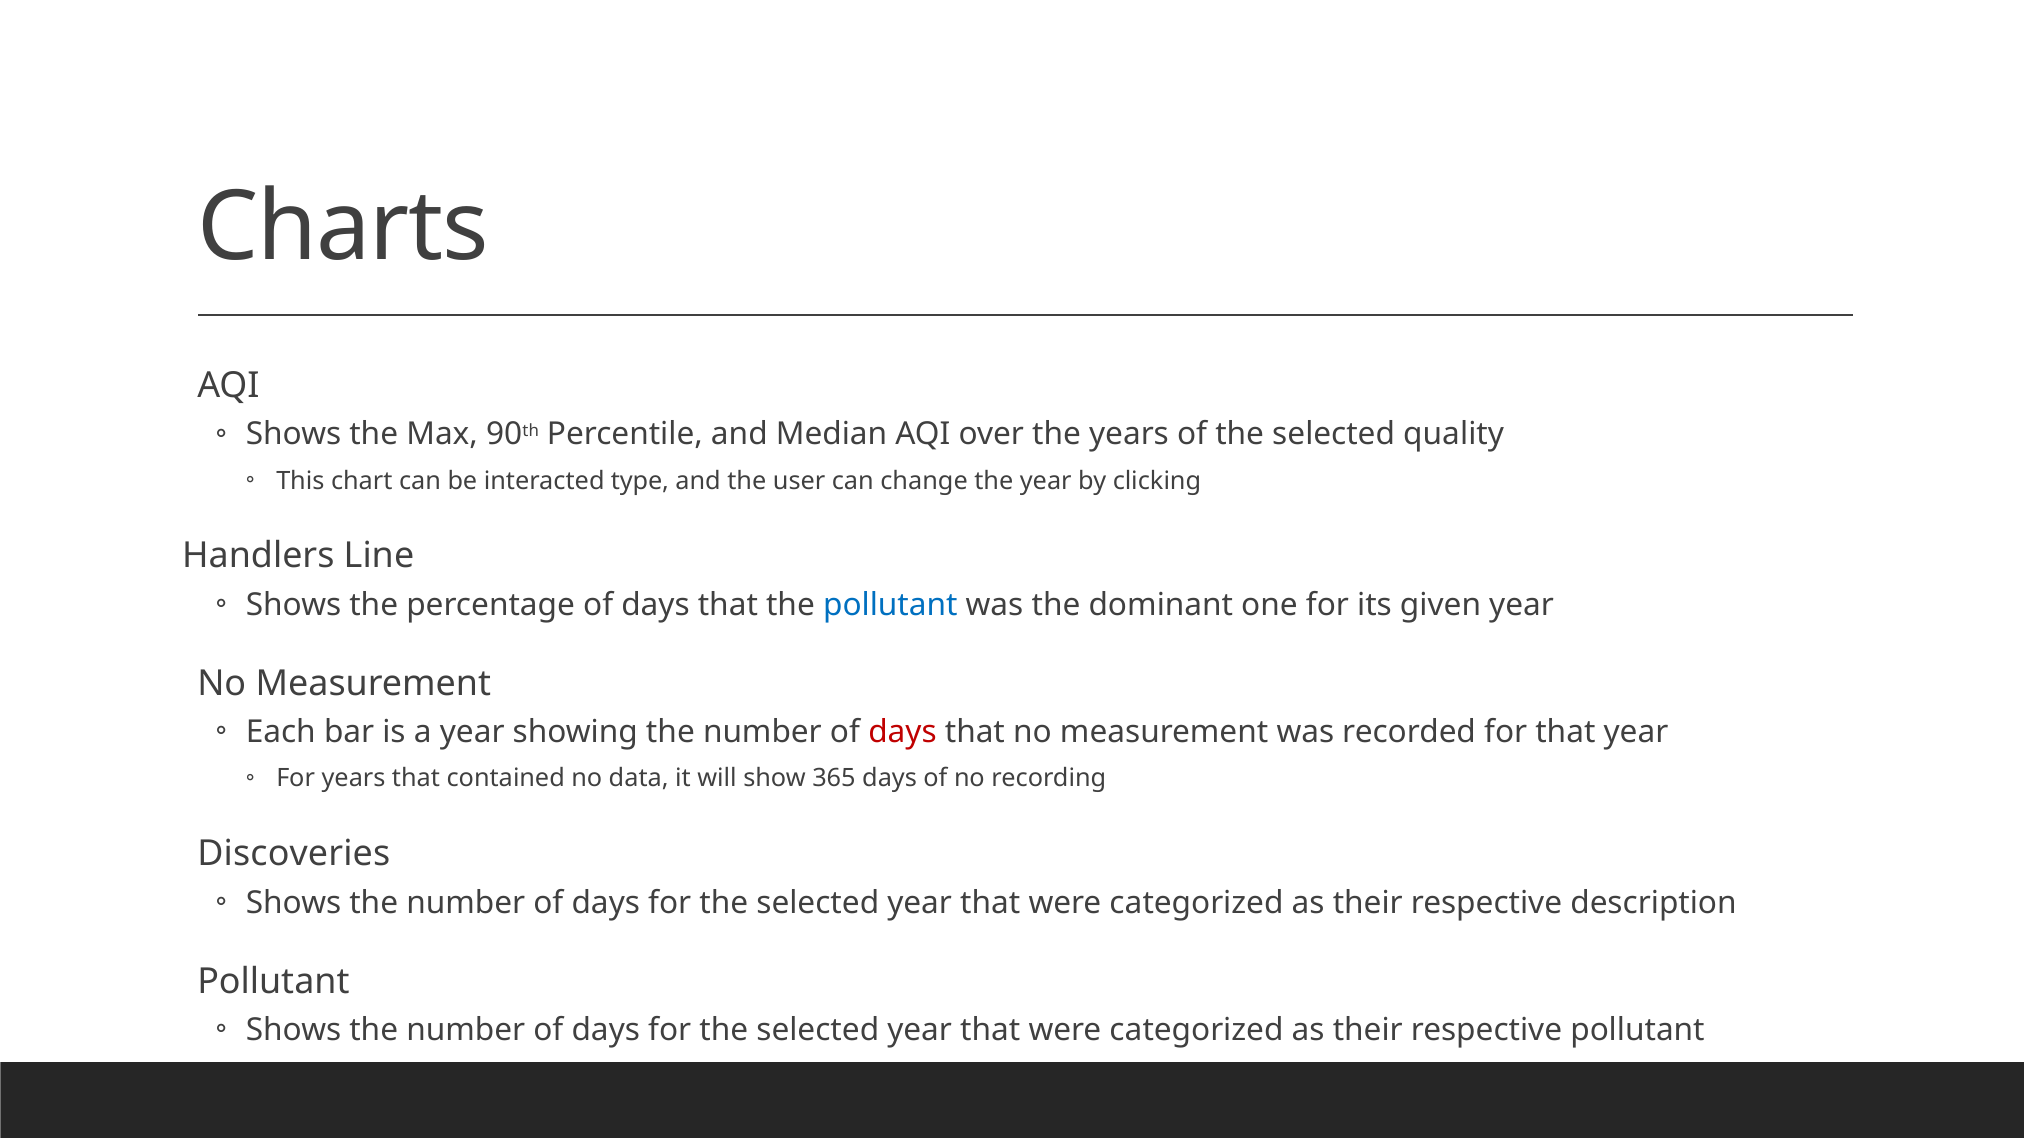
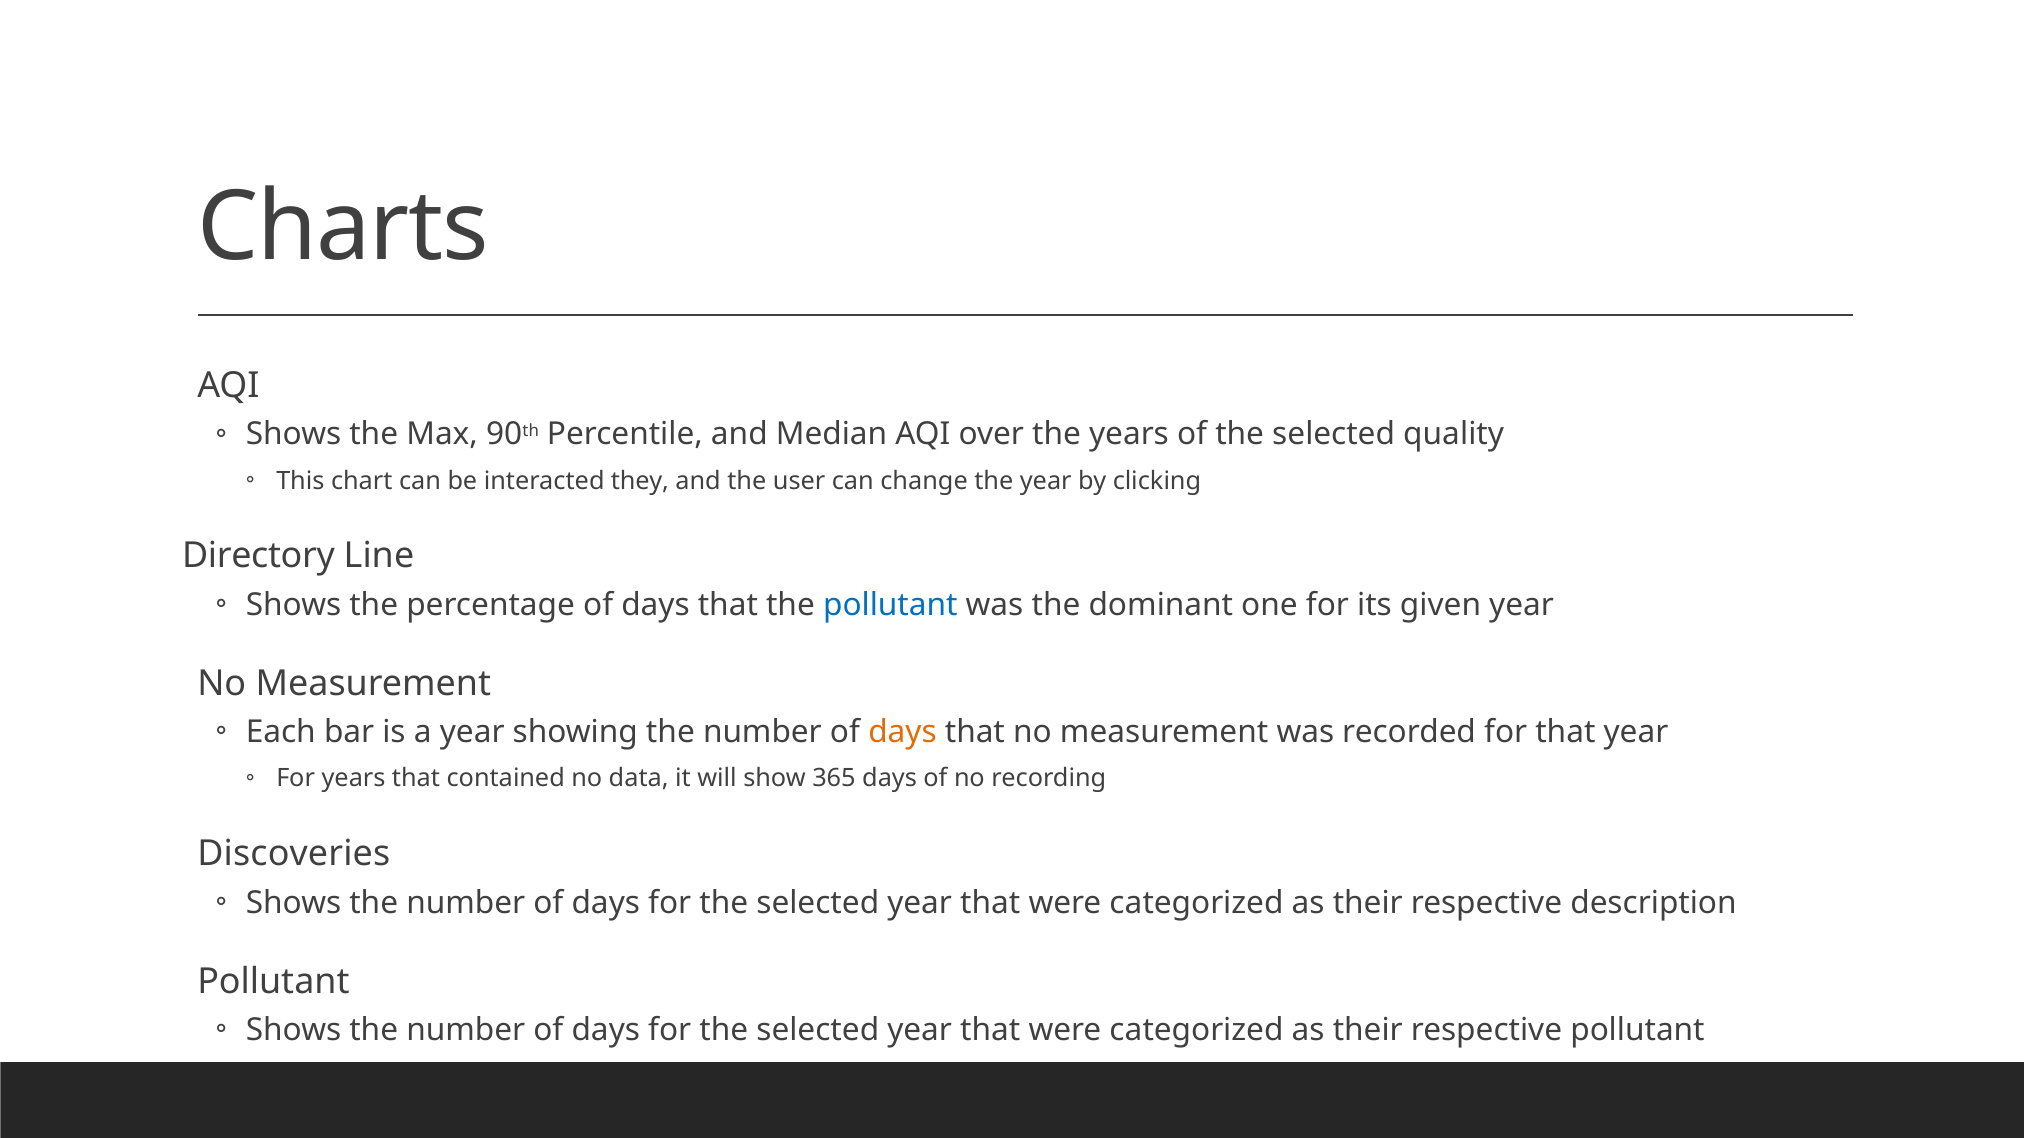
type: type -> they (640, 481)
Handlers: Handlers -> Directory (258, 556)
days colour: red -> orange (902, 733)
